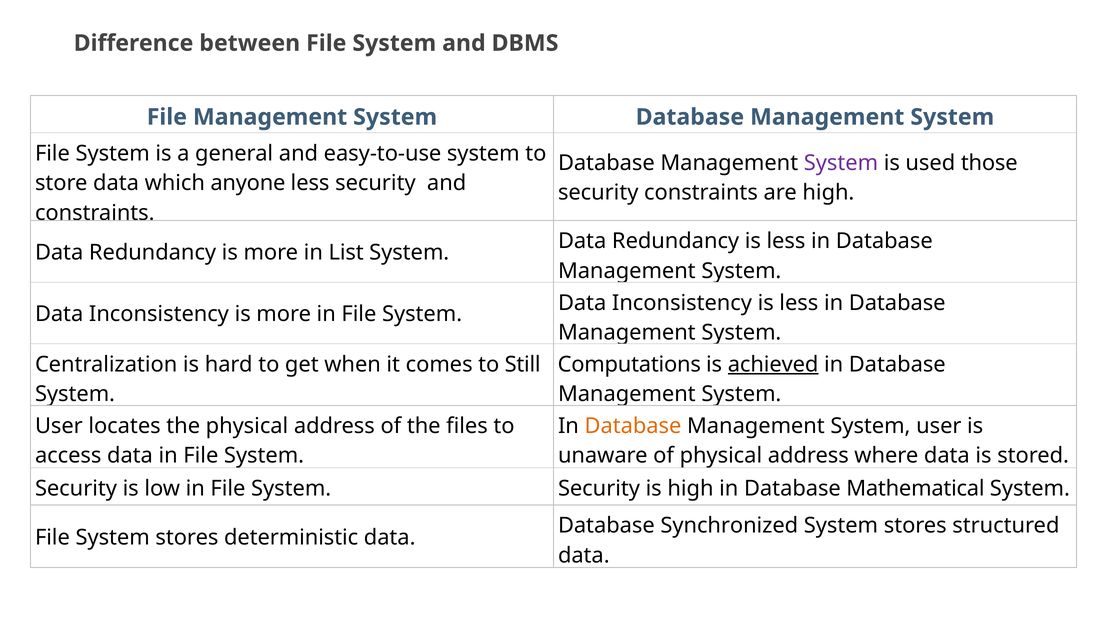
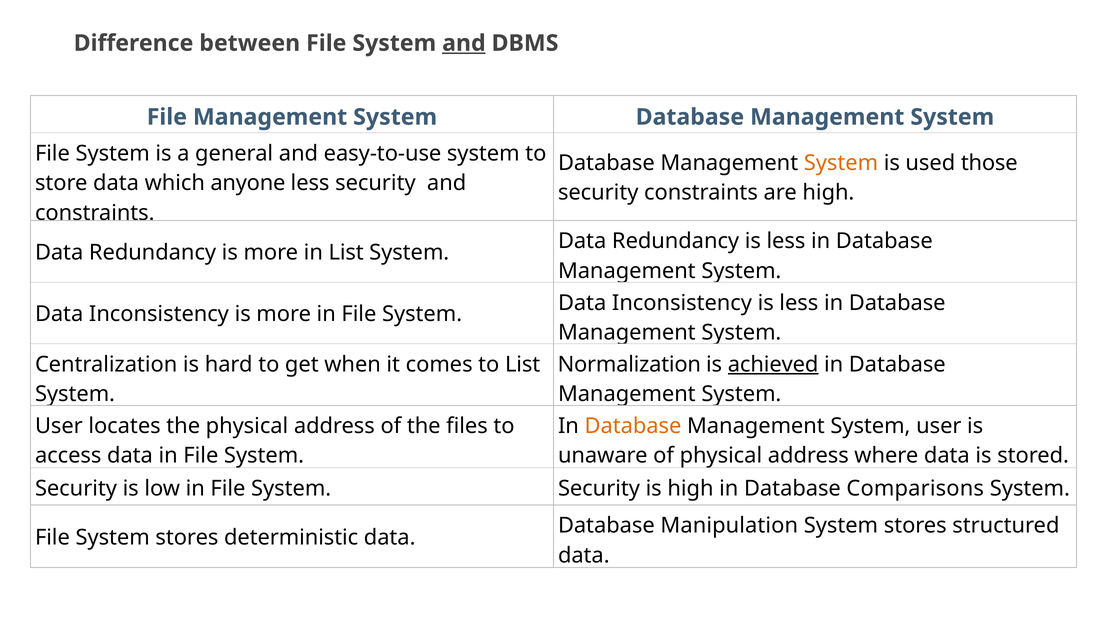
and underline: none -> present (464, 43)
System colour: purple -> orange (841, 163)
to Still: Still -> List (523, 365)
Computations: Computations -> Normalization (629, 365)
Mathematical: Mathematical -> Comparisons (915, 489)
Synchronized: Synchronized -> Manipulation (729, 526)
